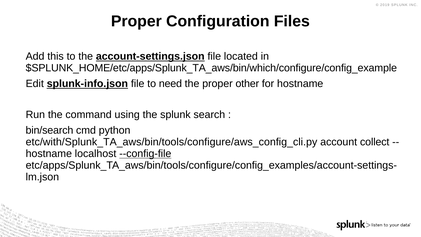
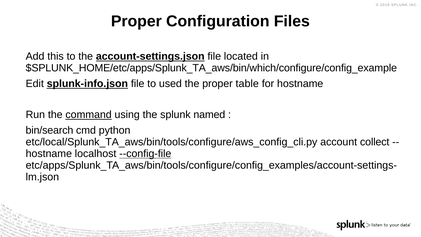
need: need -> used (170, 84)
other: other -> table (247, 84)
command underline: none -> present (89, 115)
search: search -> named (209, 115)
etc/with/Splunk_TA_aws/bin/tools/configure/aws_config_cli.py: etc/with/Splunk_TA_aws/bin/tools/configure/aws_config_cli.py -> etc/local/Splunk_TA_aws/bin/tools/configure/aws_config_cli.py (172, 142)
